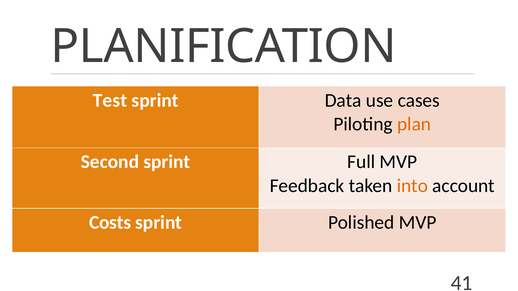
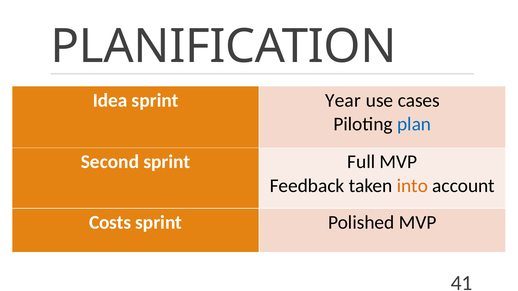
Test: Test -> Idea (110, 100)
Data: Data -> Year (343, 100)
plan colour: orange -> blue (414, 124)
